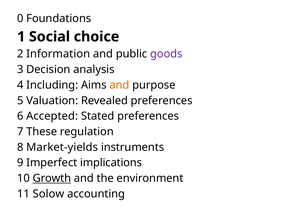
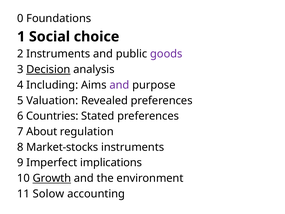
2 Information: Information -> Instruments (58, 54)
Decision underline: none -> present (48, 69)
and colour: orange -> purple (119, 85)
Accepted: Accepted -> Countries (52, 116)
These: These -> About (42, 131)
Market-yields: Market-yields -> Market-stocks (62, 147)
